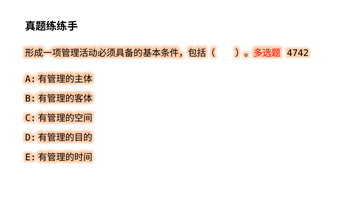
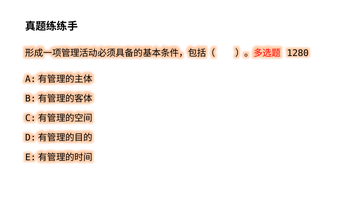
4742: 4742 -> 1280 (298, 53)
